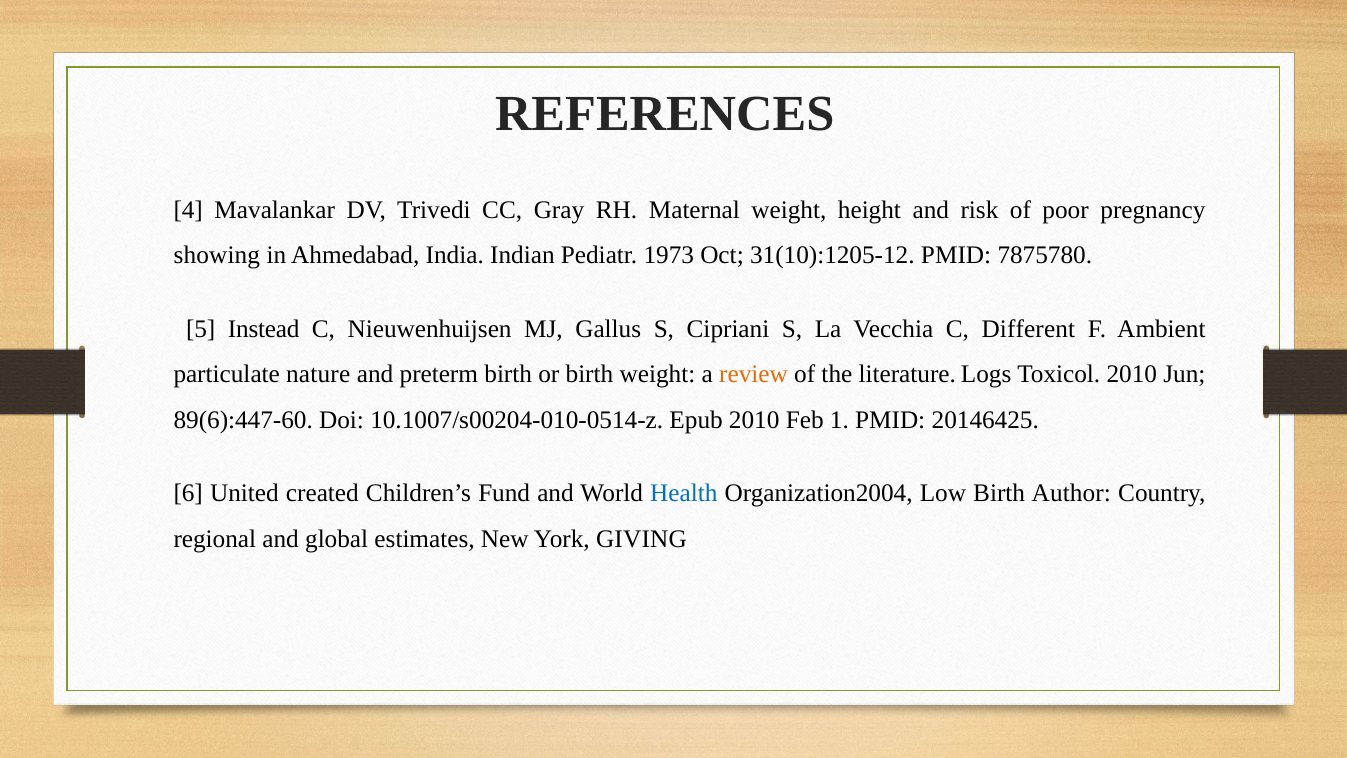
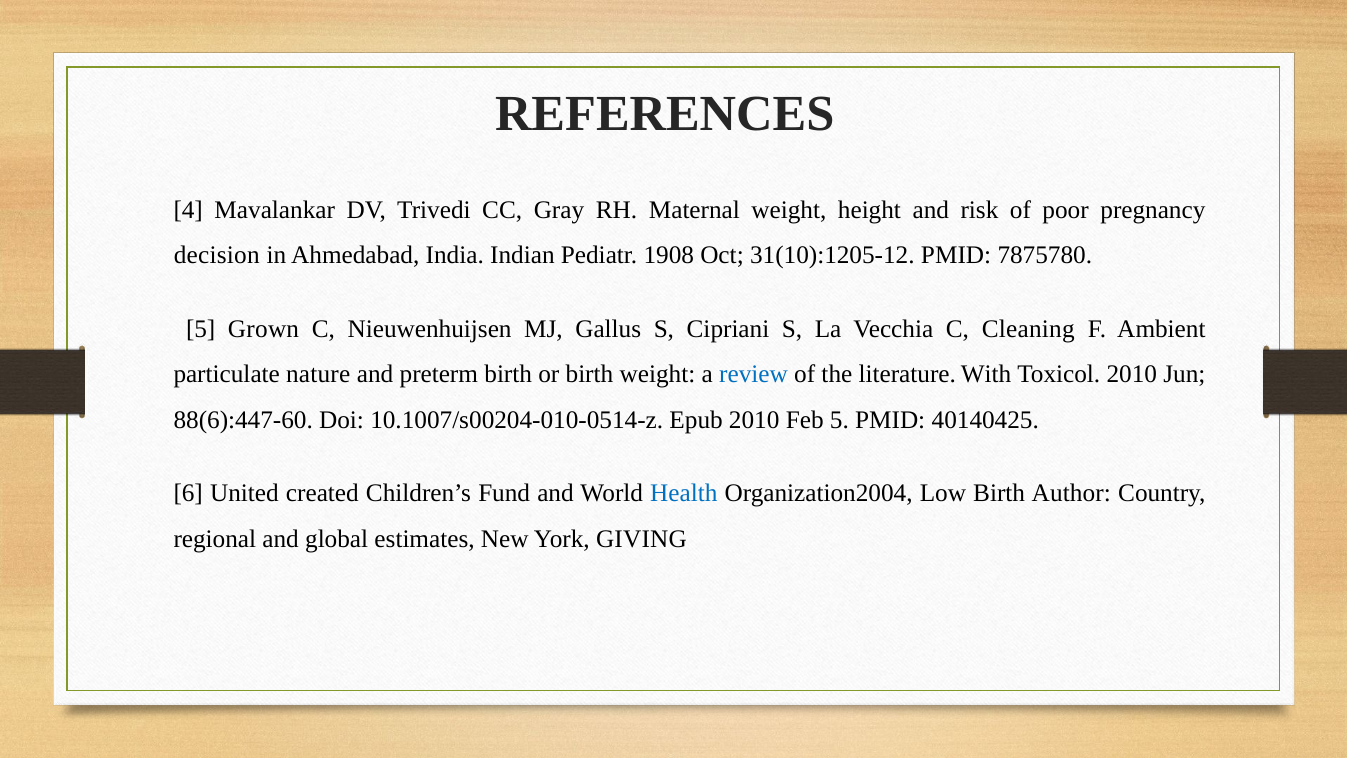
showing: showing -> decision (217, 255)
1973: 1973 -> 1908 (669, 255)
Instead: Instead -> Grown (264, 329)
Different: Different -> Cleaning (1028, 329)
review colour: orange -> blue (753, 374)
Logs: Logs -> With (986, 374)
89(6):447-60: 89(6):447-60 -> 88(6):447-60 (243, 420)
Feb 1: 1 -> 5 (839, 420)
20146425: 20146425 -> 40140425 (985, 420)
